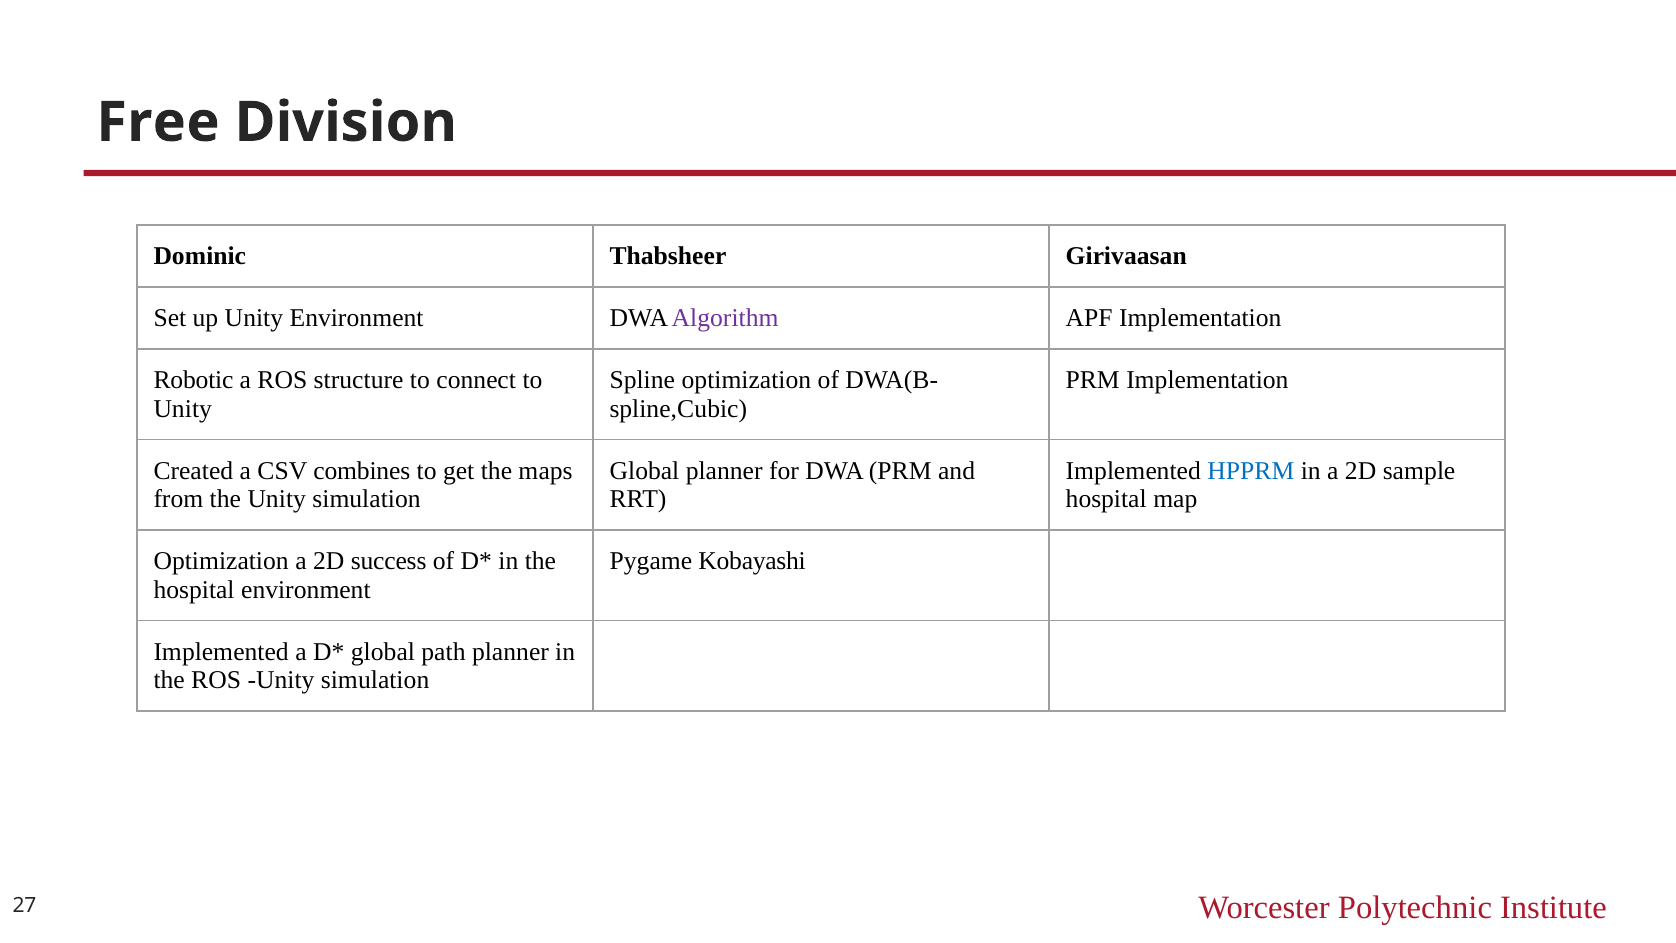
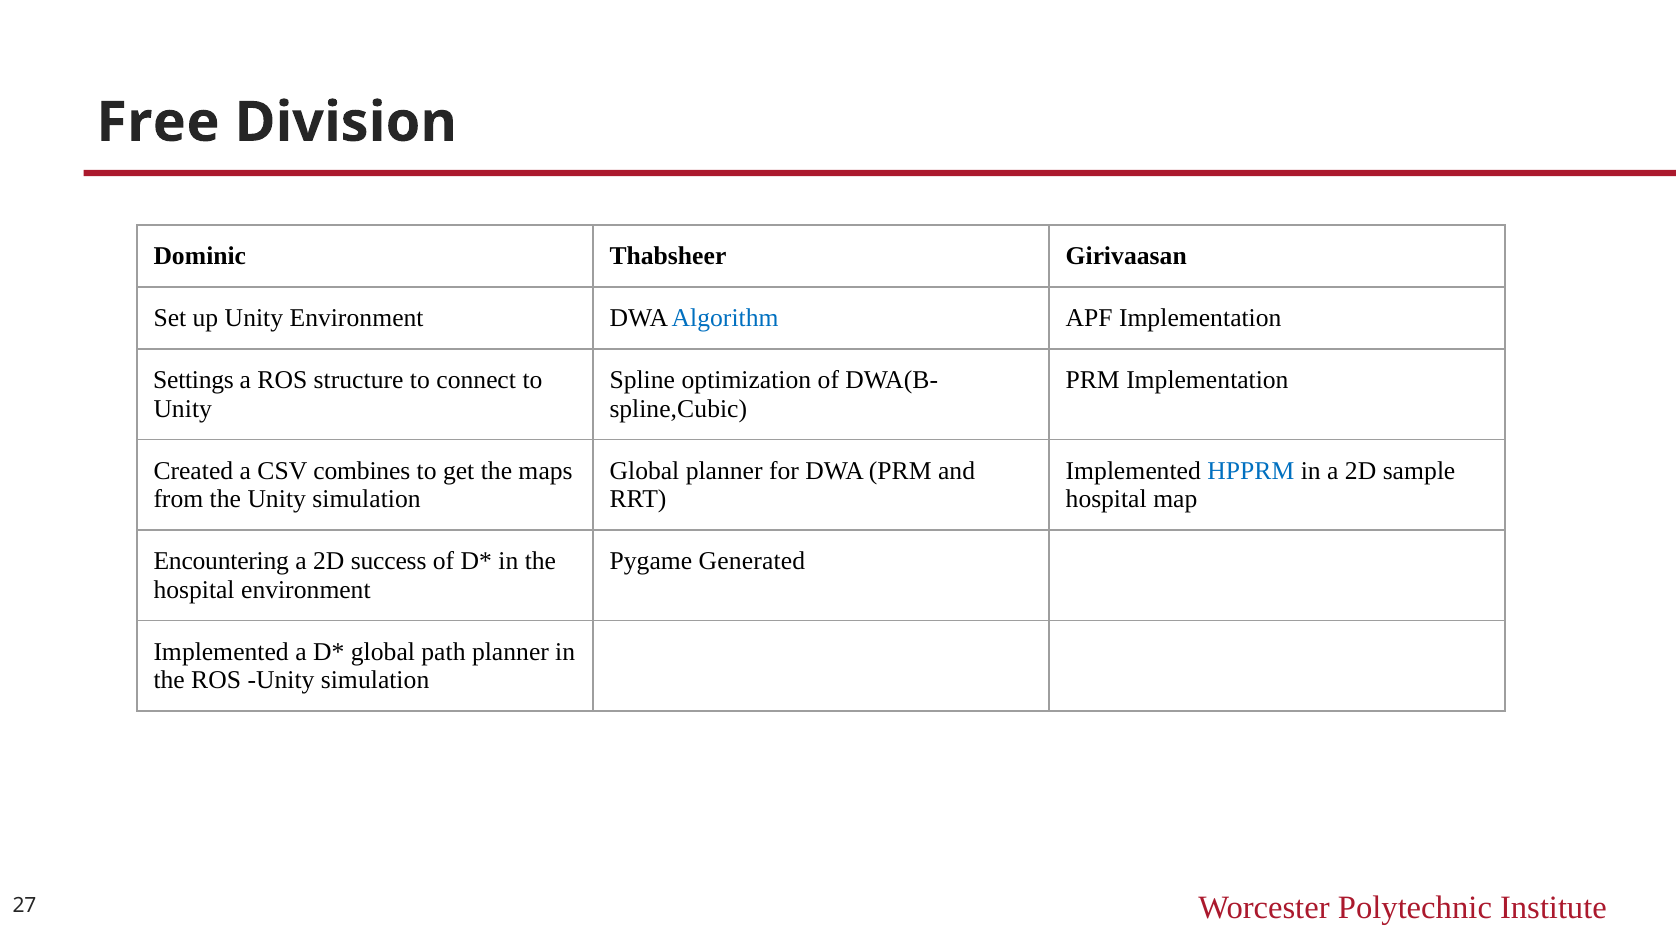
Algorithm colour: purple -> blue (725, 318)
Robotic: Robotic -> Settings (194, 380)
Optimization: Optimization -> Encountering (221, 561)
Kobayashi: Kobayashi -> Generated (752, 561)
